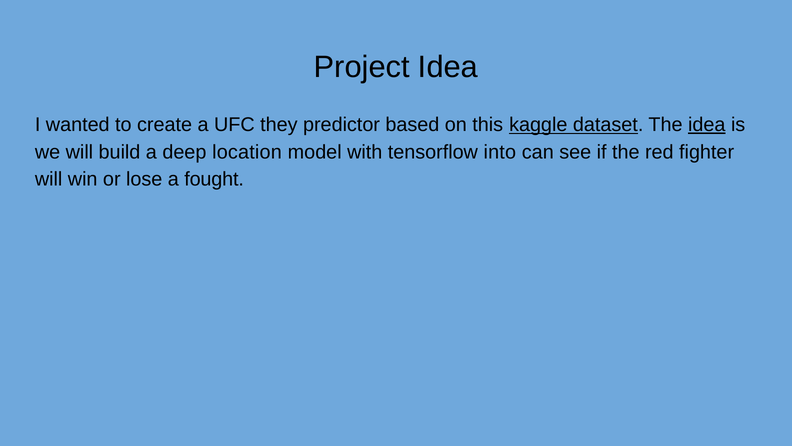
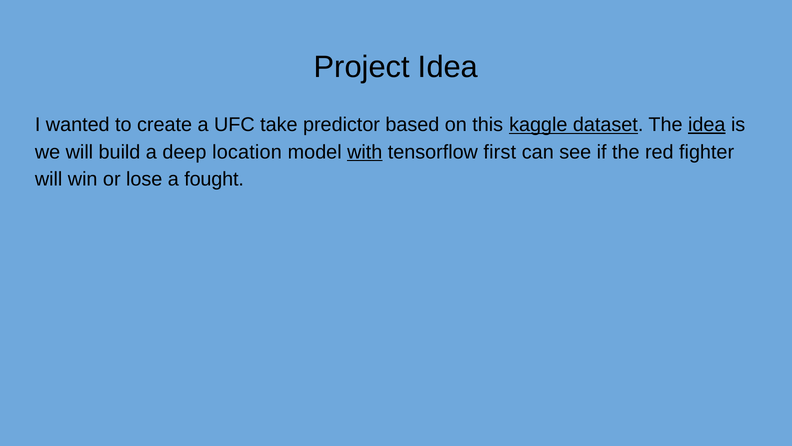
they: they -> take (279, 125)
with underline: none -> present (365, 152)
into: into -> first (500, 152)
